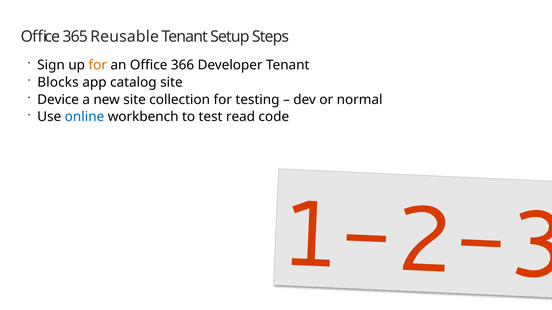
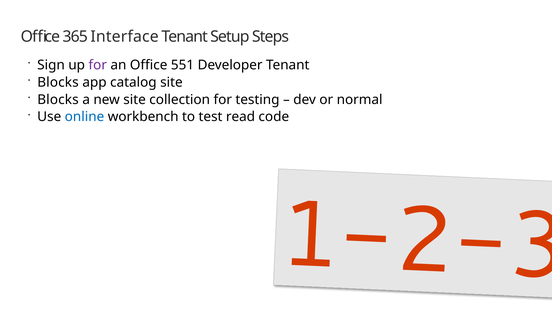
Reusable: Reusable -> Interface (125, 37)
for colour: orange -> purple (98, 65)
366: 366 -> 551 (182, 65)
Device: Device -> Blocks (58, 100)
